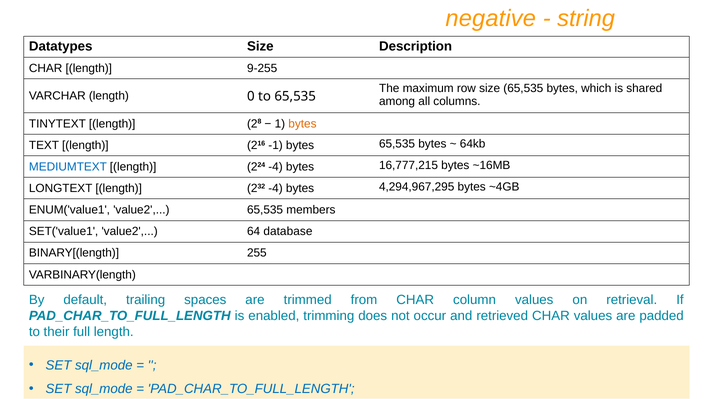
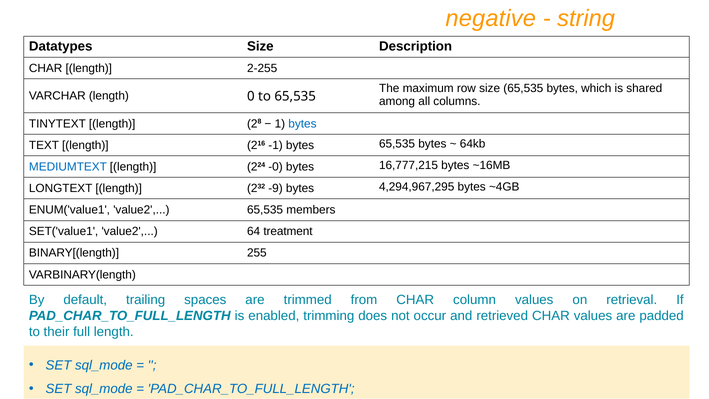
9-255: 9-255 -> 2-255 (262, 68)
bytes colour: orange -> blue (302, 124)
224 -4: -4 -> -0 (275, 167)
232 -4: -4 -> -9 (275, 188)
database: database -> treatment (288, 231)
